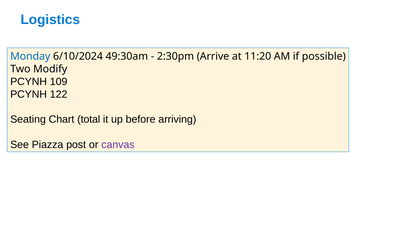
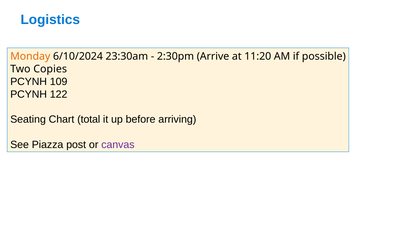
Monday colour: blue -> orange (30, 57)
49:30am: 49:30am -> 23:30am (127, 57)
Modify: Modify -> Copies (50, 69)
